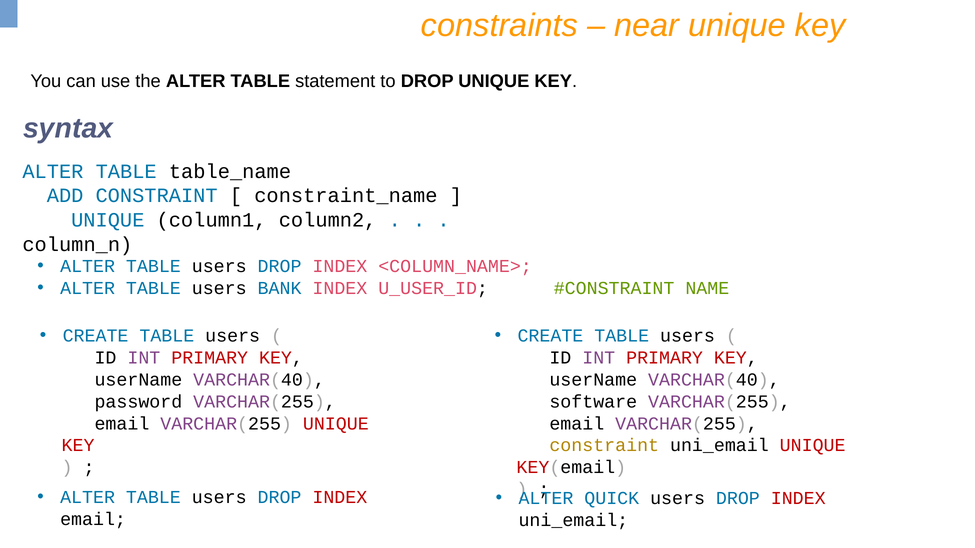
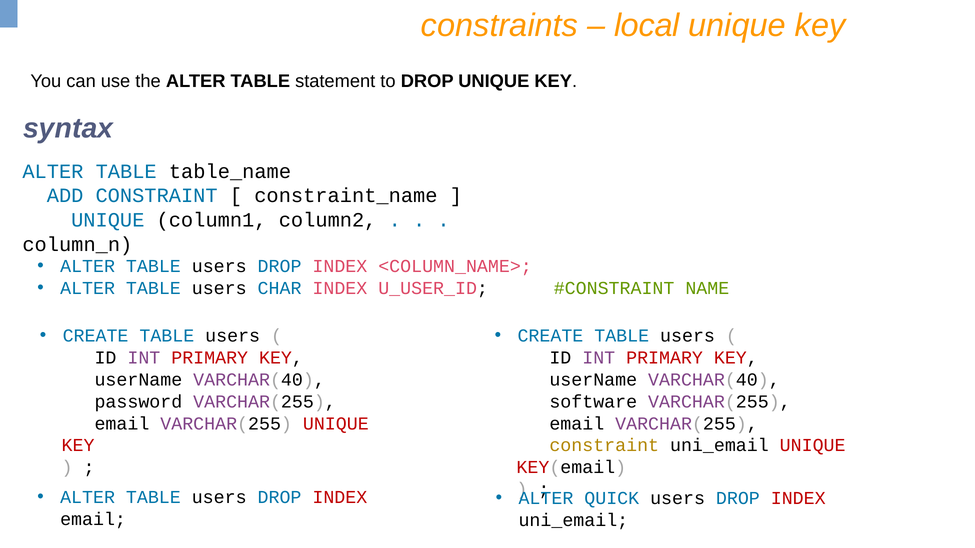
near: near -> local (647, 25)
BANK: BANK -> CHAR (280, 288)
